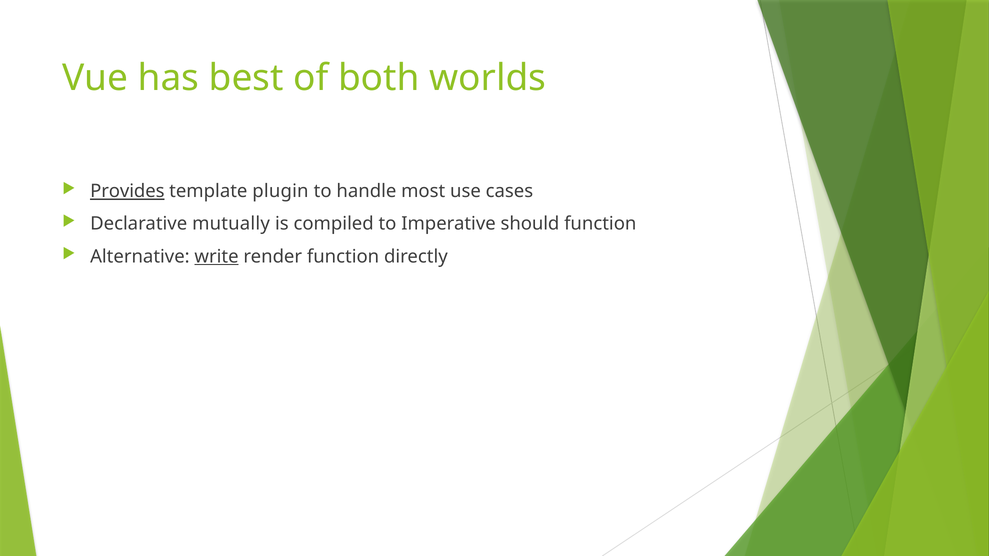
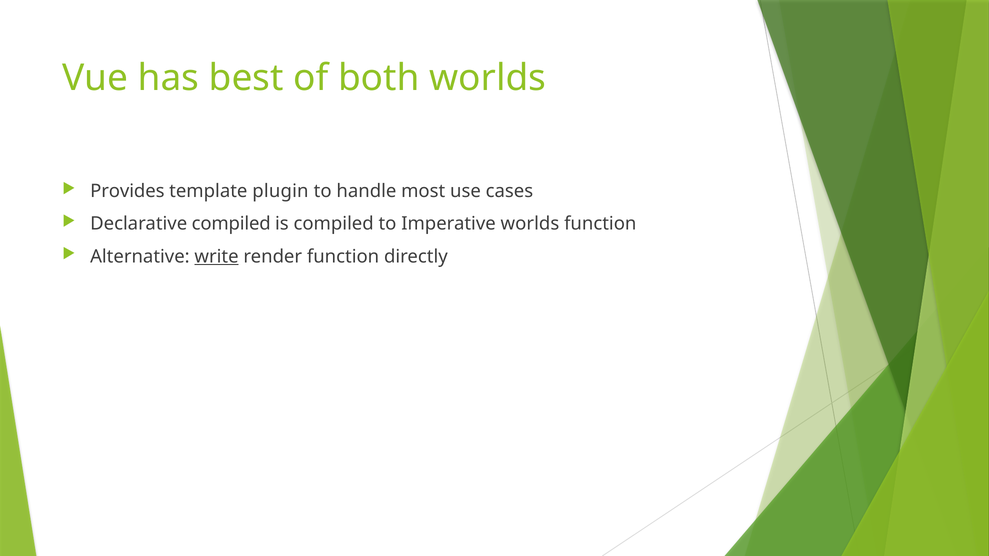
Provides underline: present -> none (127, 191)
Declarative mutually: mutually -> compiled (231, 224)
Imperative should: should -> worlds (530, 224)
